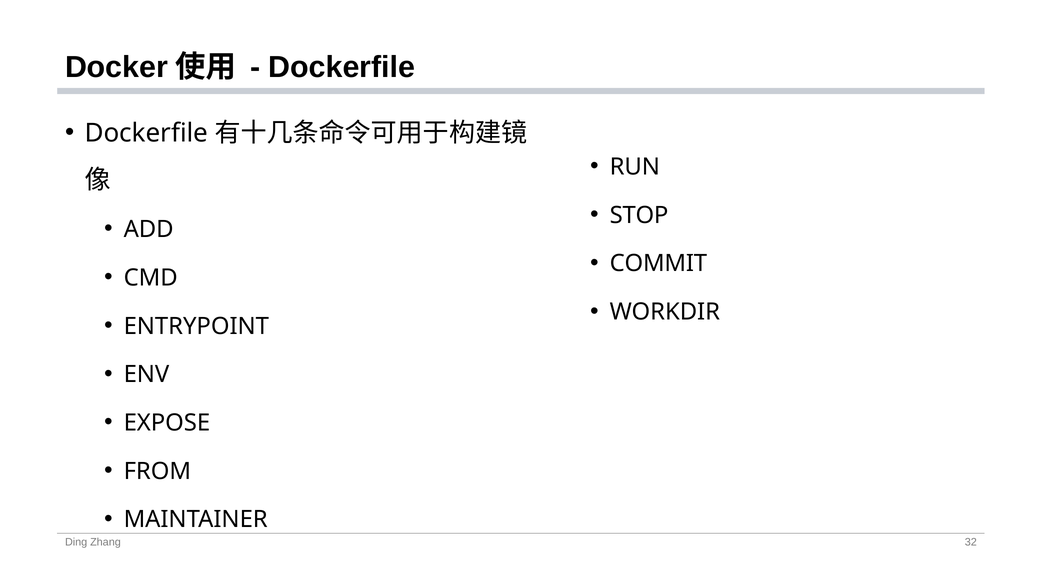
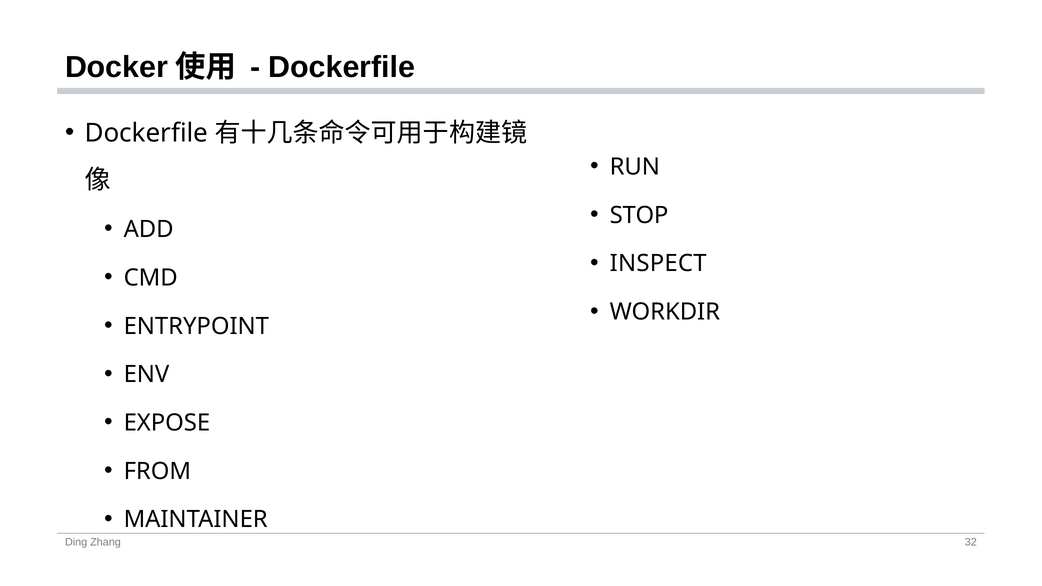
COMMIT: COMMIT -> INSPECT (658, 264)
